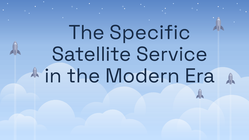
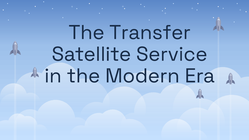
Specific: Specific -> Transfer (150, 32)
